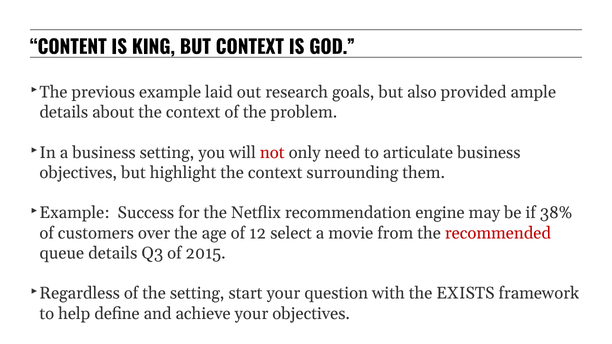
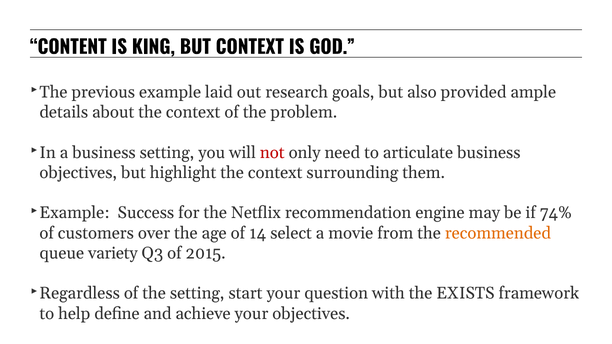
38%: 38% -> 74% (556, 213)
12: 12 -> 14 (258, 233)
recommended colour: red -> orange (498, 233)
queue details: details -> variety (113, 253)
